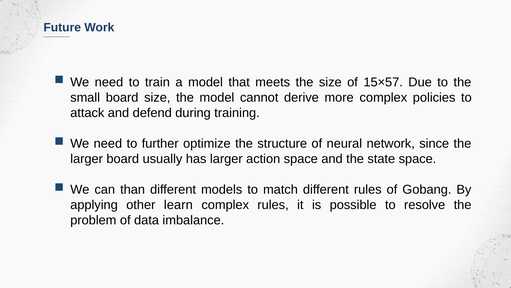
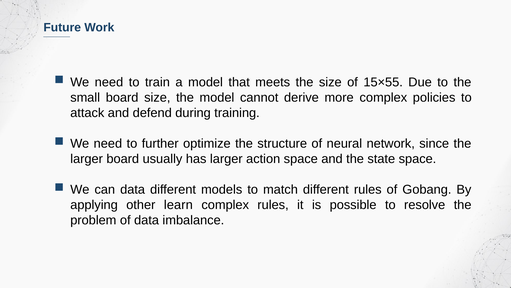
15×57: 15×57 -> 15×55 (383, 82)
can than: than -> data (133, 189)
